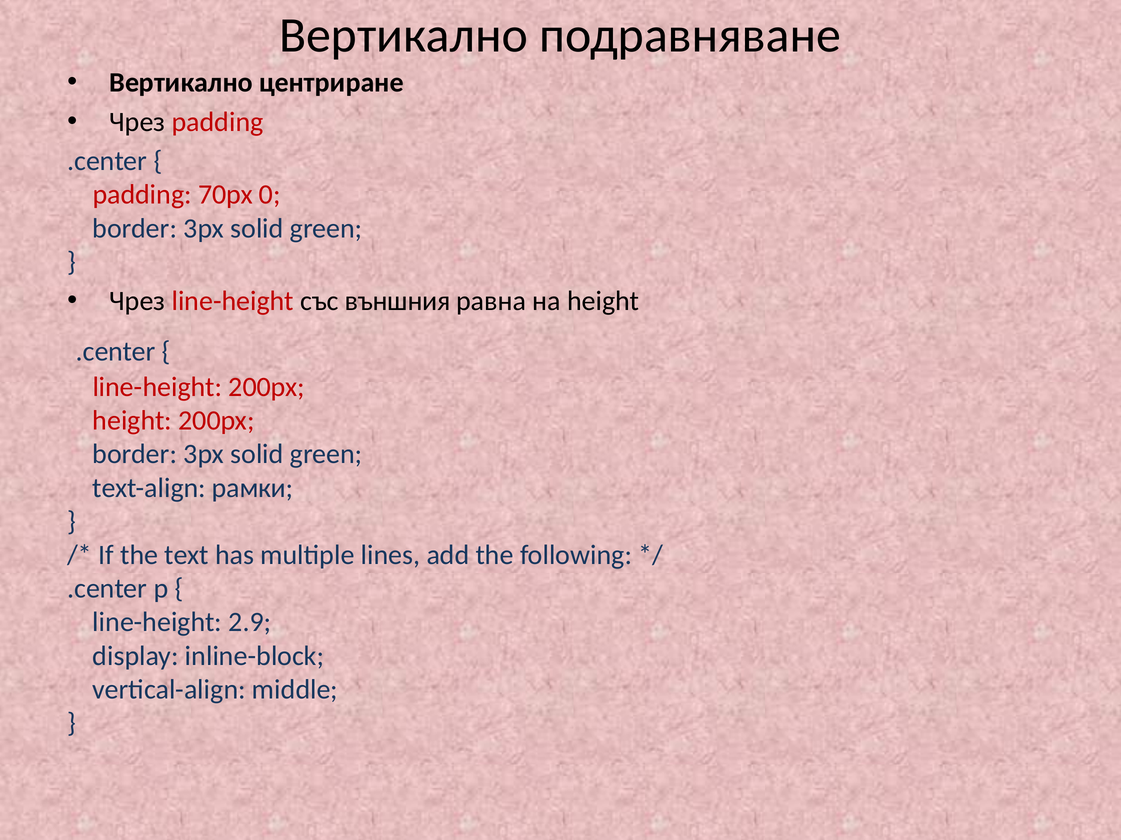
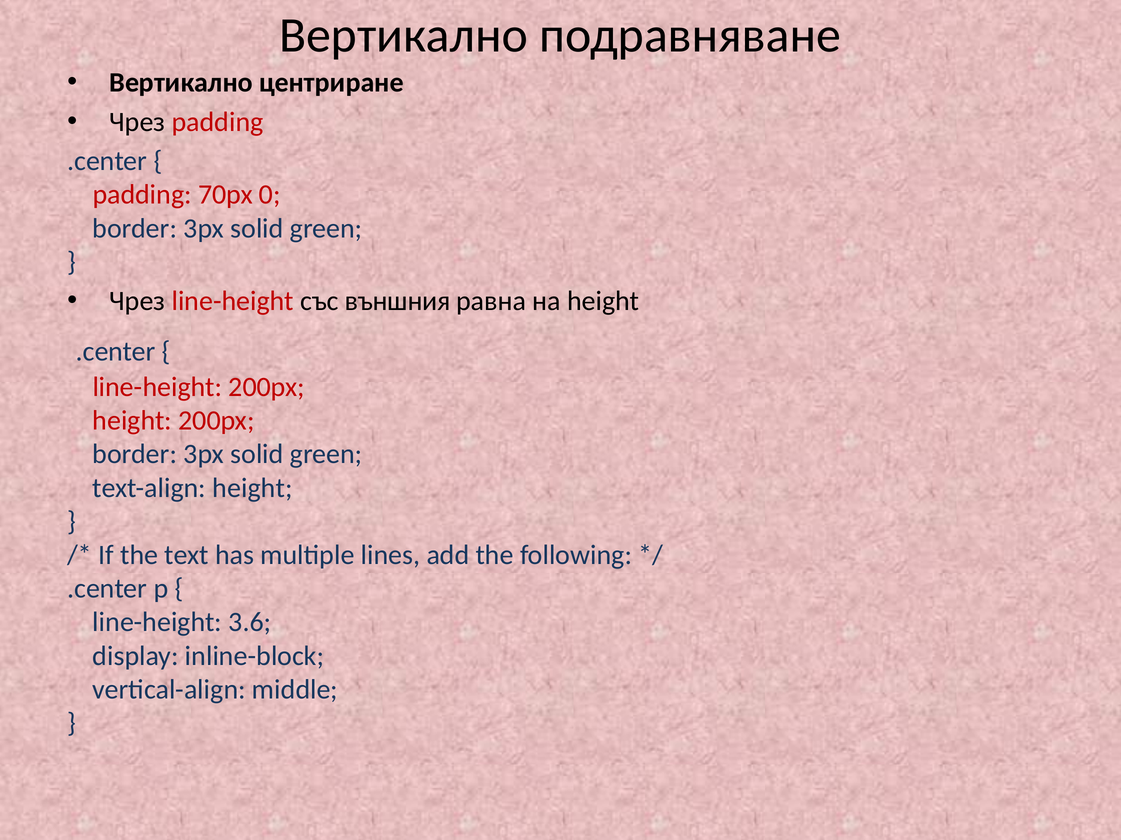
text-align рамки: рамки -> height (252, 488)
2.9: 2.9 -> 3.6 (250, 623)
